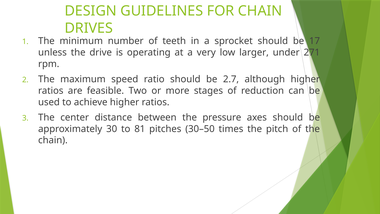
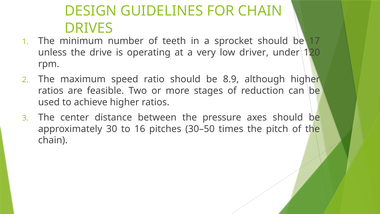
larger: larger -> driver (254, 52)
271: 271 -> 120 (312, 52)
2.7: 2.7 -> 8.9 (231, 79)
81: 81 -> 16 (140, 129)
